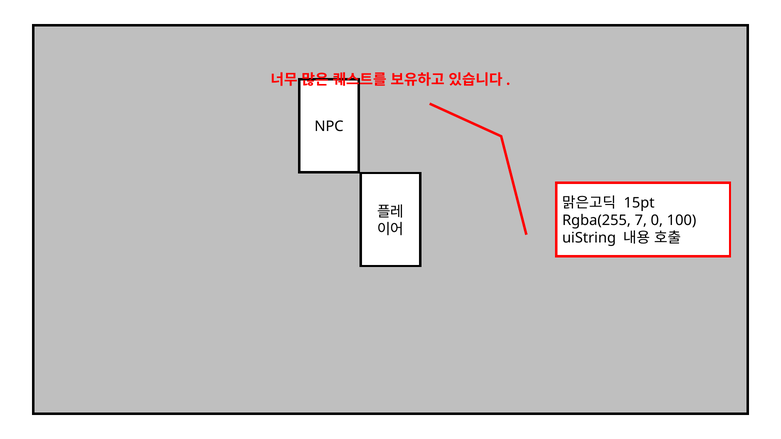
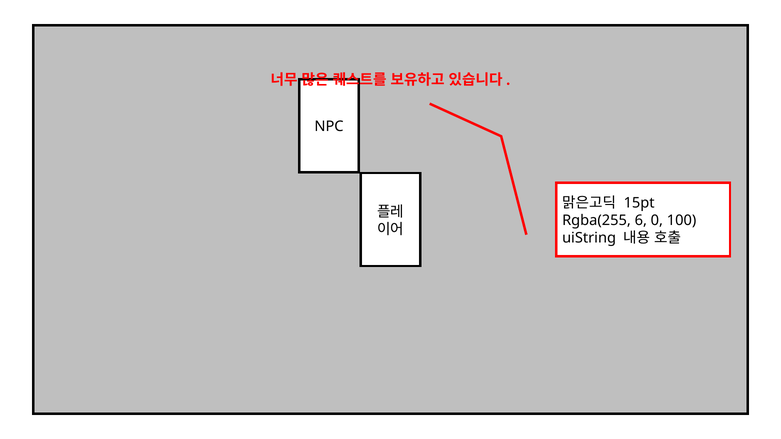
7: 7 -> 6 (641, 221)
